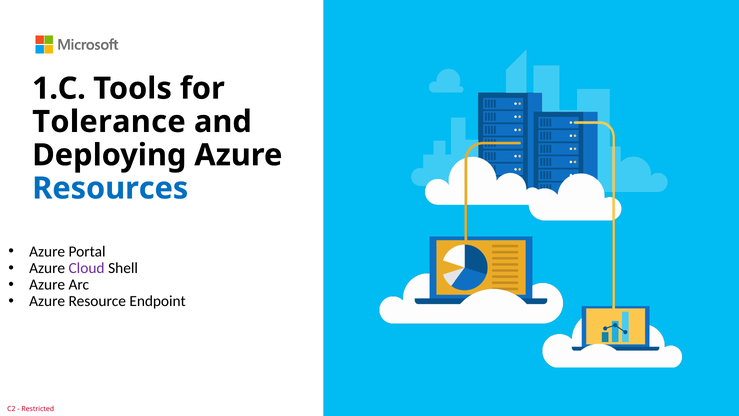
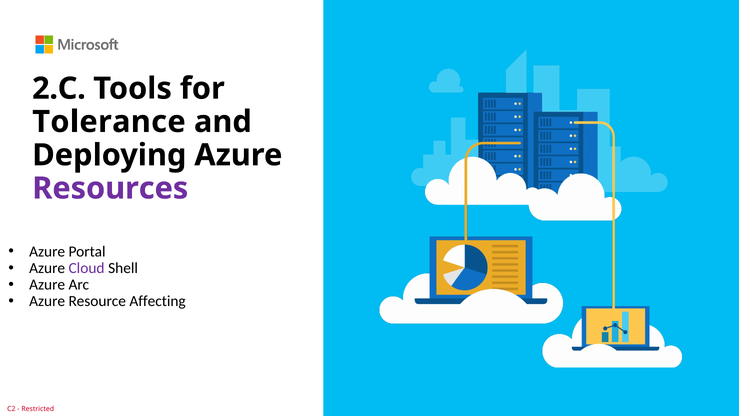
1.C: 1.C -> 2.C (59, 88)
Resources colour: blue -> purple (110, 188)
Endpoint: Endpoint -> Affecting (158, 301)
